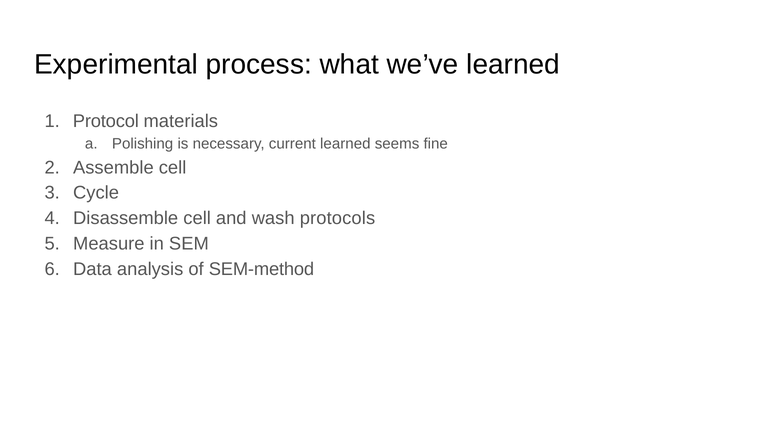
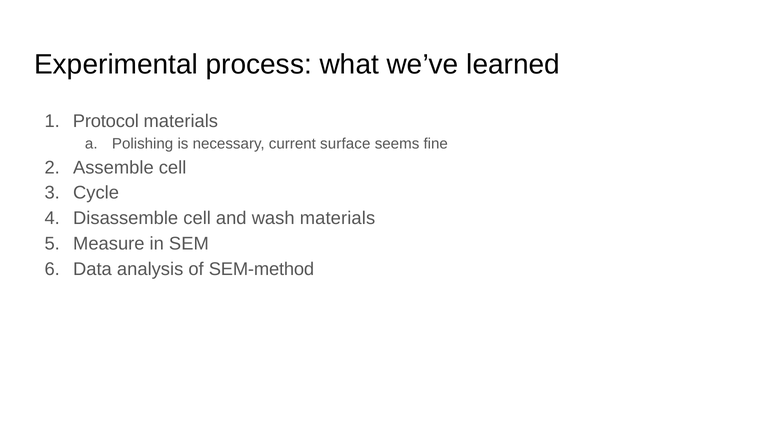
current learned: learned -> surface (345, 144)
wash protocols: protocols -> materials (337, 218)
